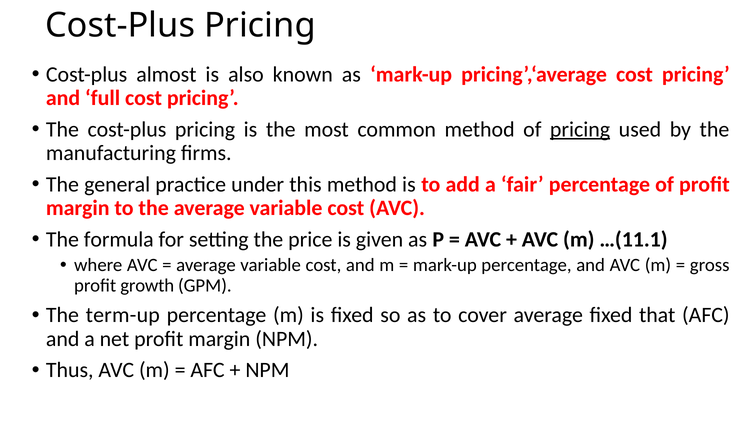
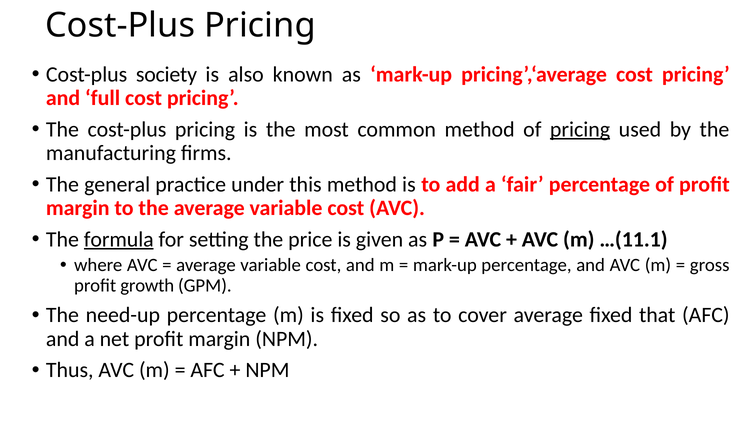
almost: almost -> society (166, 74)
formula underline: none -> present (119, 240)
term-up: term-up -> need-up (123, 316)
